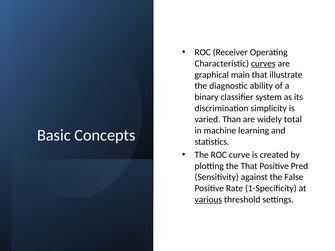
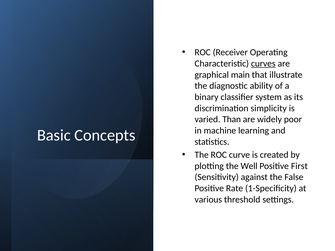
total: total -> poor (293, 120)
the That: That -> Well (249, 166)
Pred: Pred -> First (299, 166)
various underline: present -> none (208, 200)
